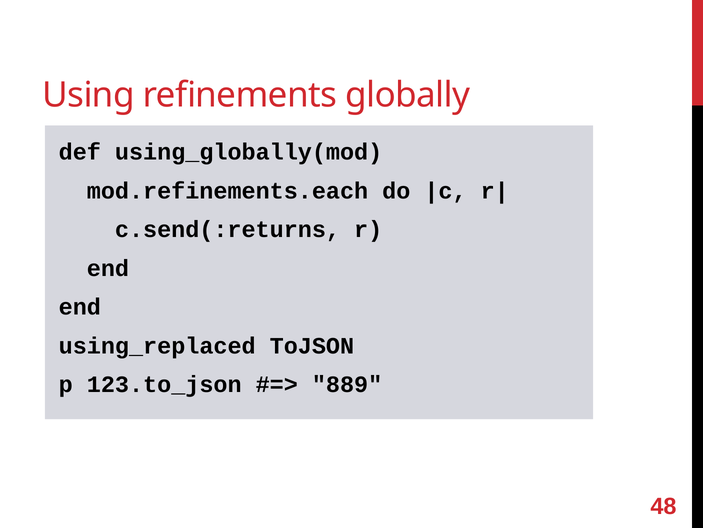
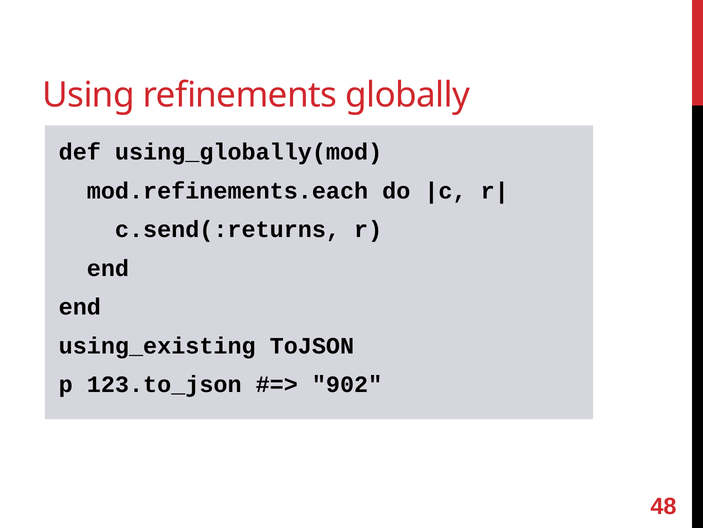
using_replaced: using_replaced -> using_existing (157, 345)
889: 889 -> 902 (347, 384)
